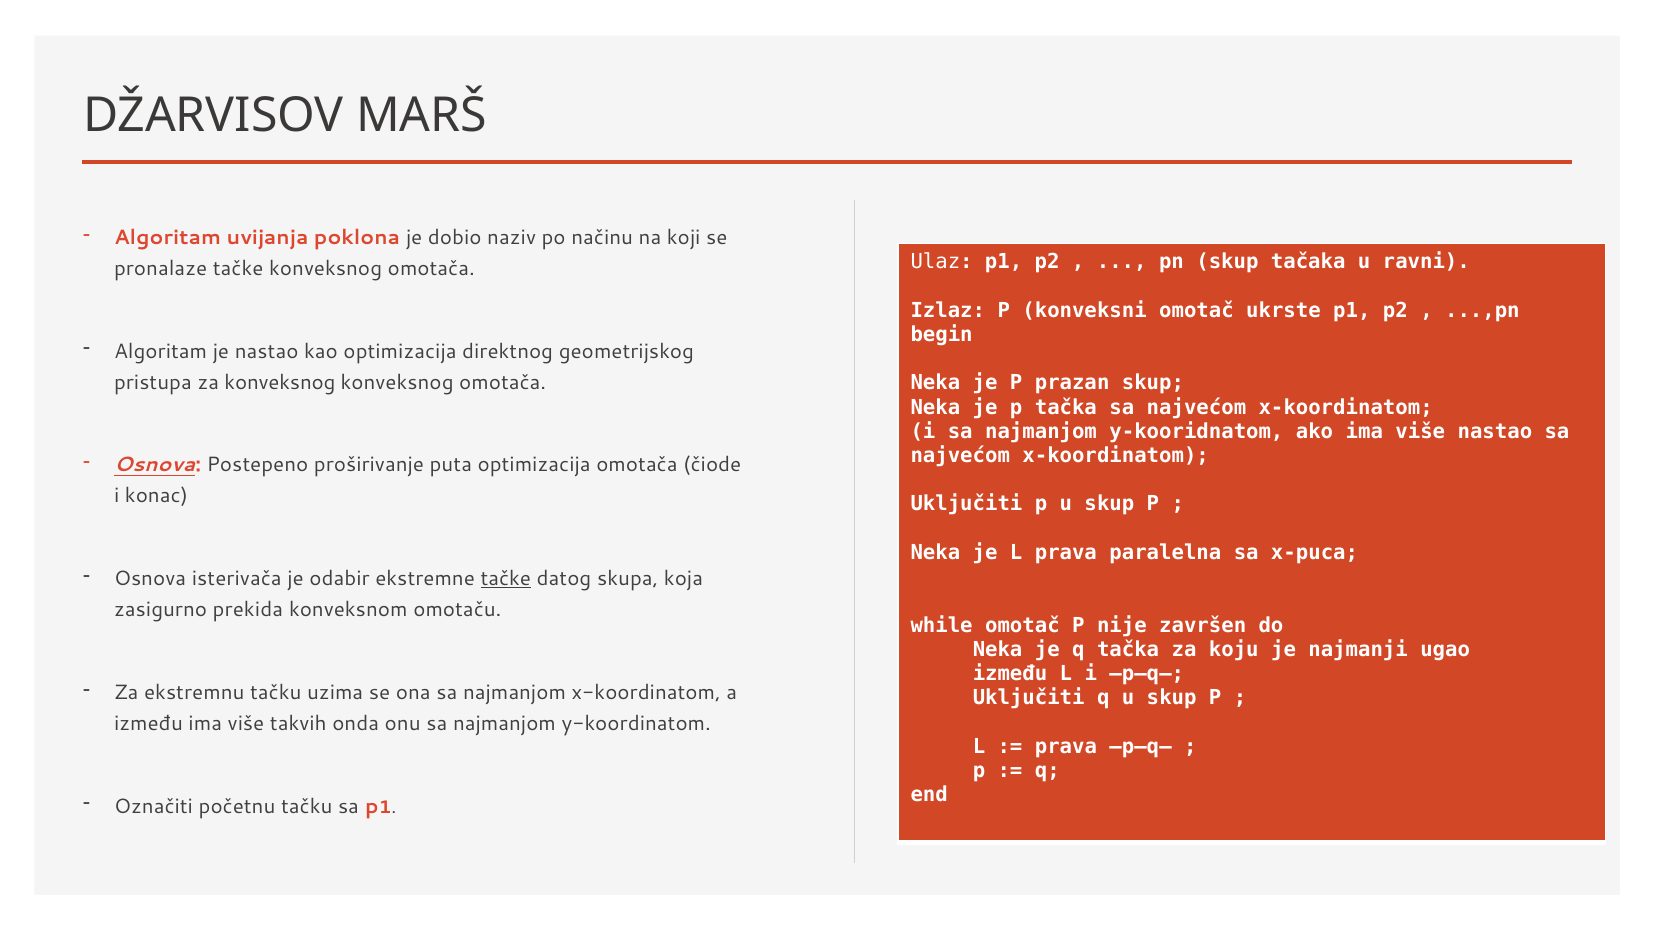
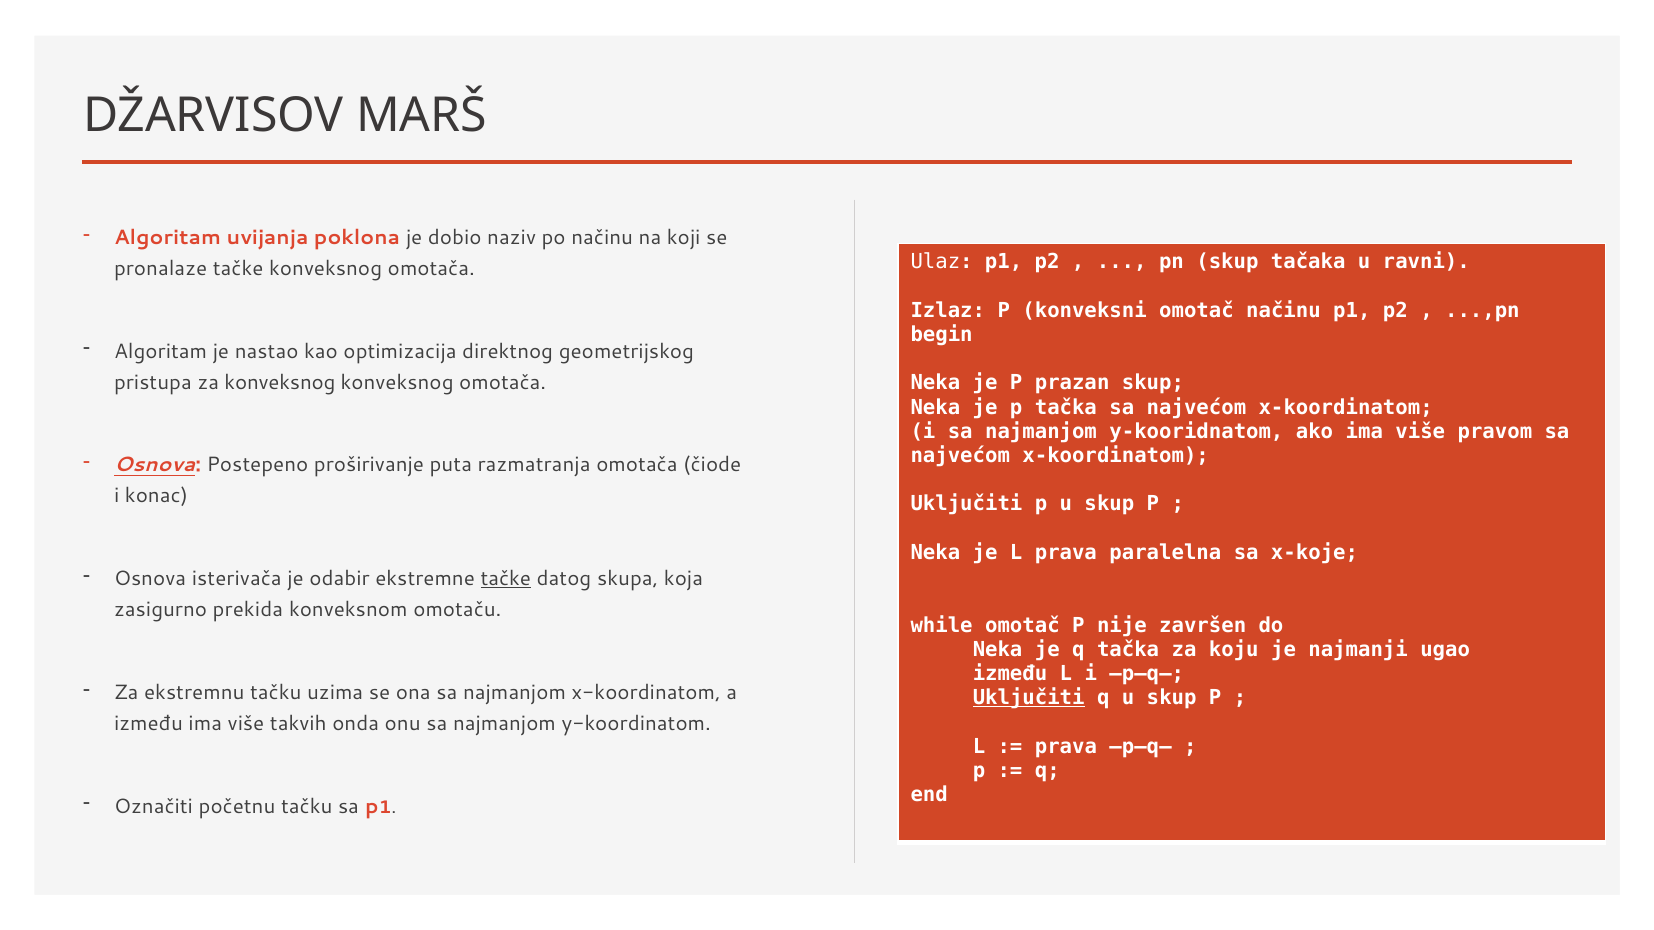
omotač ukrste: ukrste -> načinu (1283, 311)
više nastao: nastao -> pravom (1495, 432)
puta optimizacija: optimizacija -> razmatranja (534, 465)
x-puca: x-puca -> x-koje (1315, 553)
Uključiti underline: none -> present (1029, 698)
